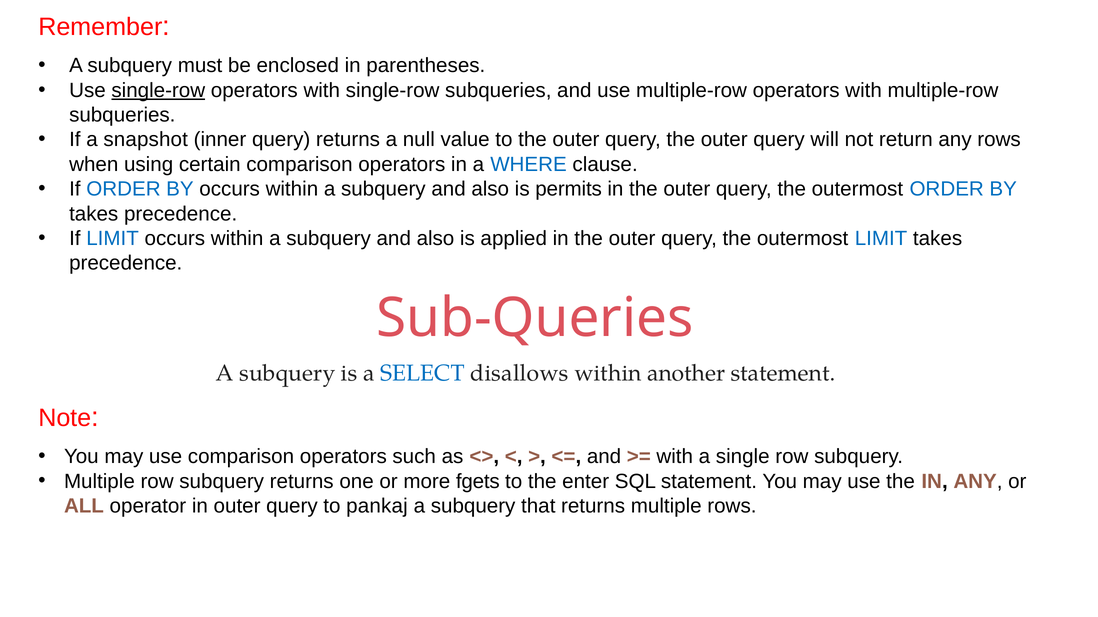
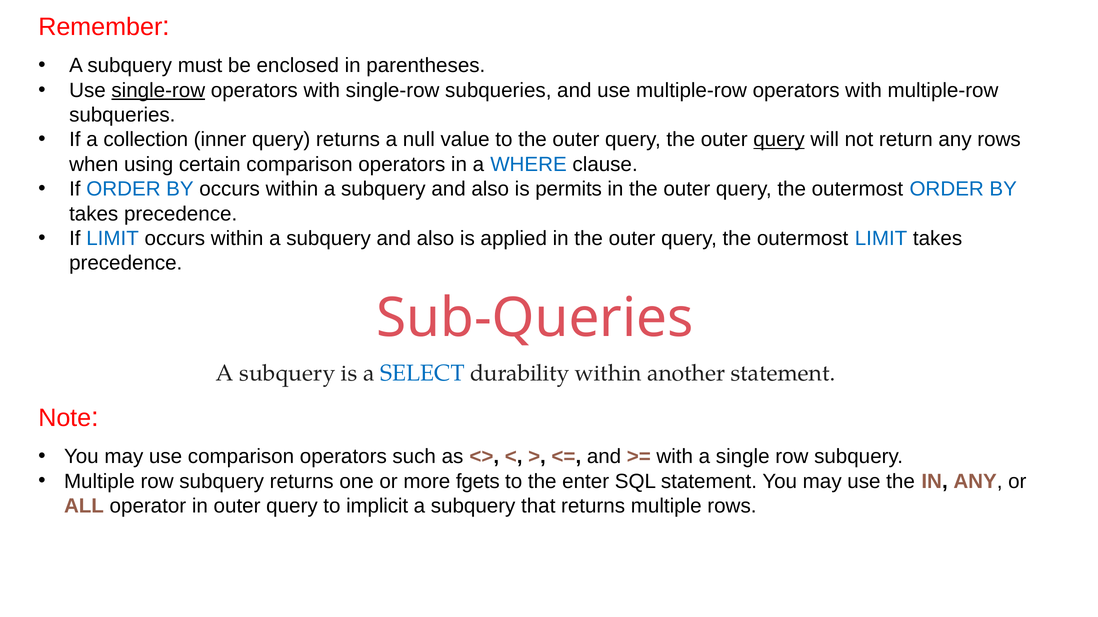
snapshot: snapshot -> collection (146, 140)
query underline: none -> present (779, 140)
disallows: disallows -> durability (520, 374)
pankaj: pankaj -> implicit (377, 506)
